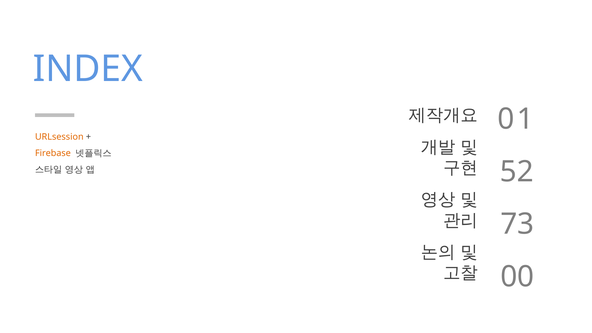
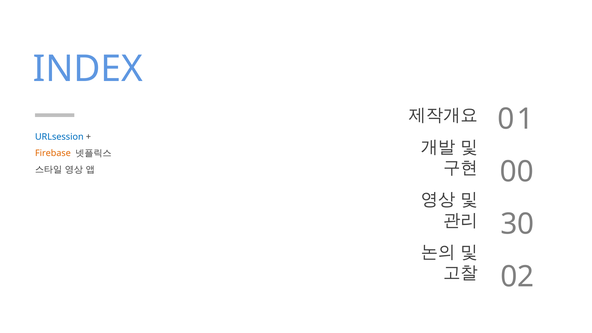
URLsession colour: orange -> blue (59, 137)
52: 52 -> 00 (517, 172)
73: 73 -> 30 (517, 224)
00: 00 -> 02 (517, 277)
